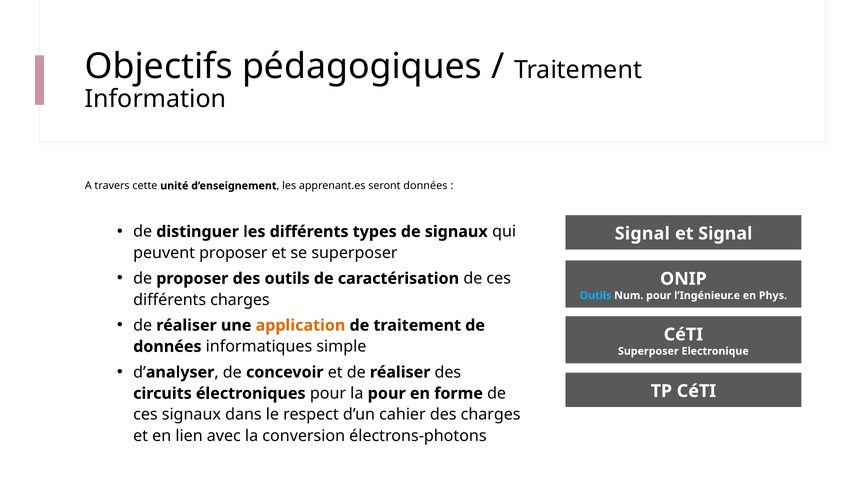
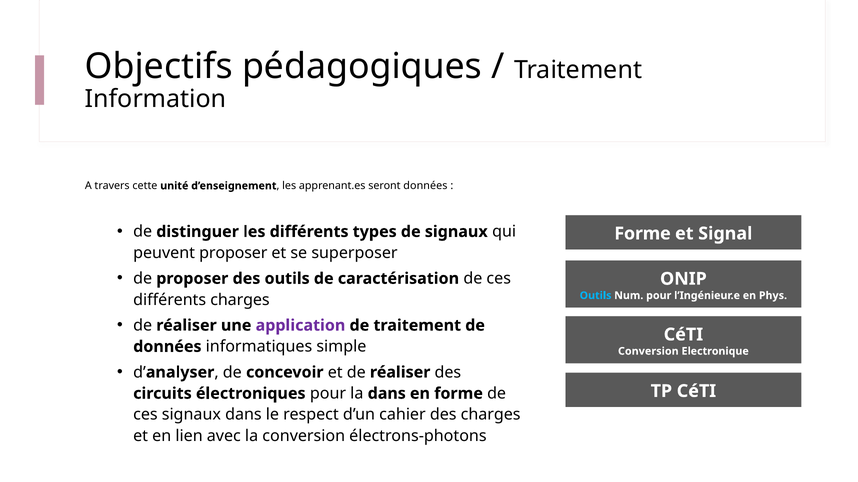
Signal: Signal -> Forme (642, 234)
application colour: orange -> purple (300, 326)
Superposer: Superposer -> Conversion (648, 352)
la pour: pour -> dans (387, 394)
